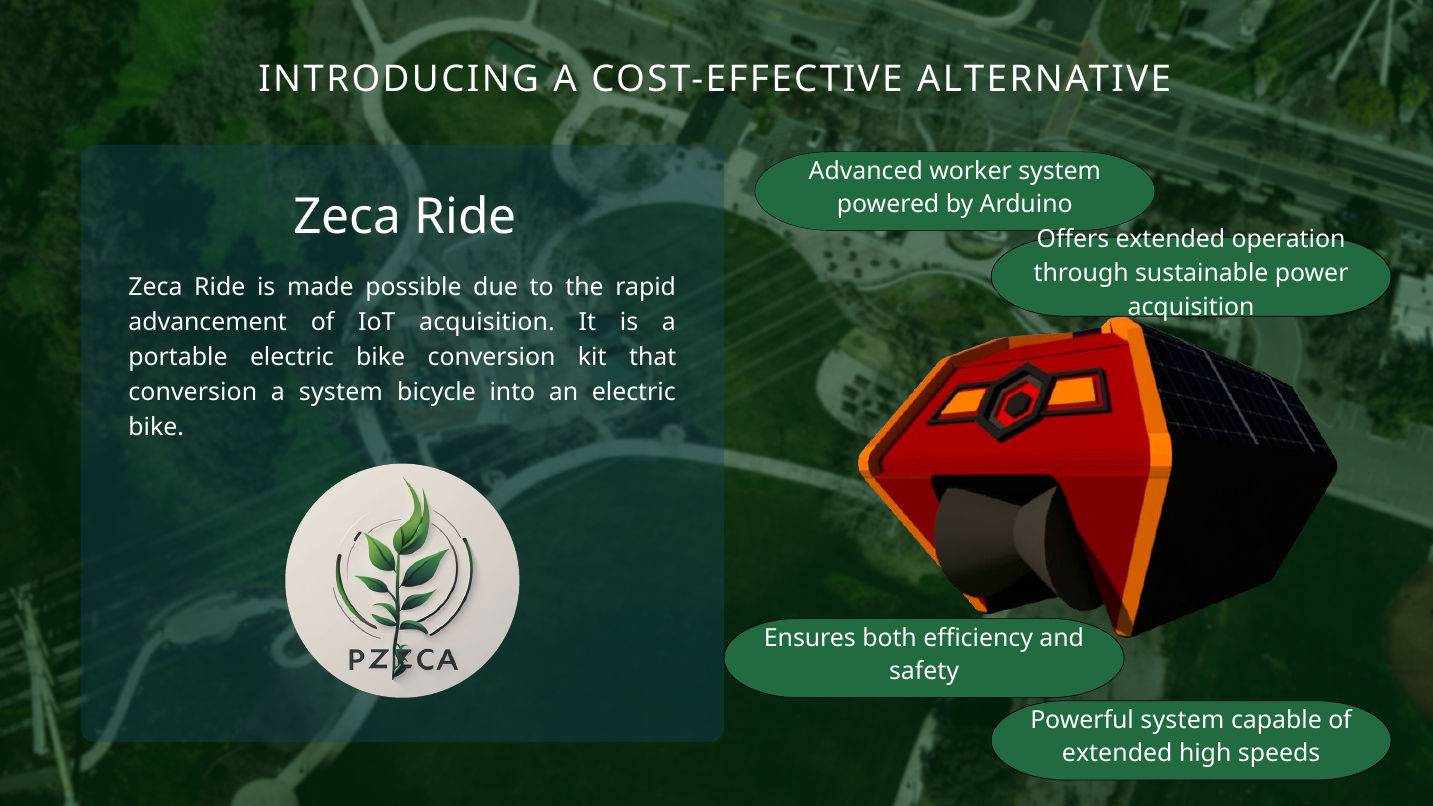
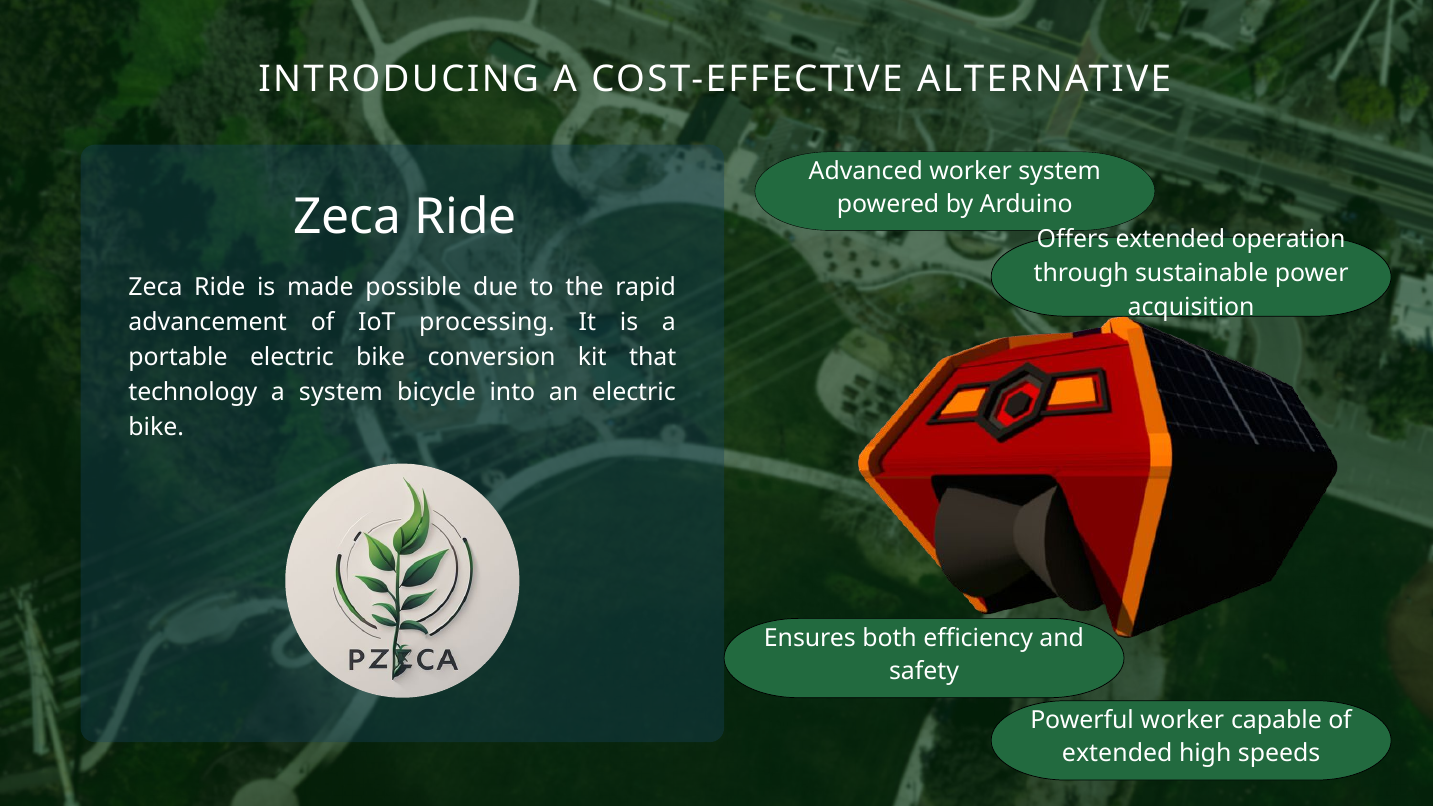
IoT acquisition: acquisition -> processing (487, 323)
conversion: conversion -> technology (193, 392)
Powerful system: system -> worker (1182, 720)
